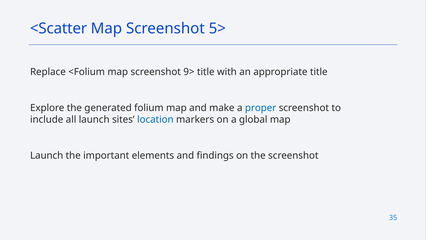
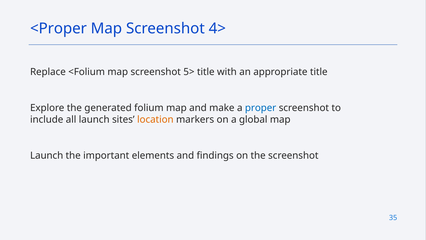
<Scatter: <Scatter -> <Proper (58, 28)
5>: 5> -> 4> (217, 28)
9>: 9> -> 5> (189, 72)
location colour: blue -> orange (155, 119)
